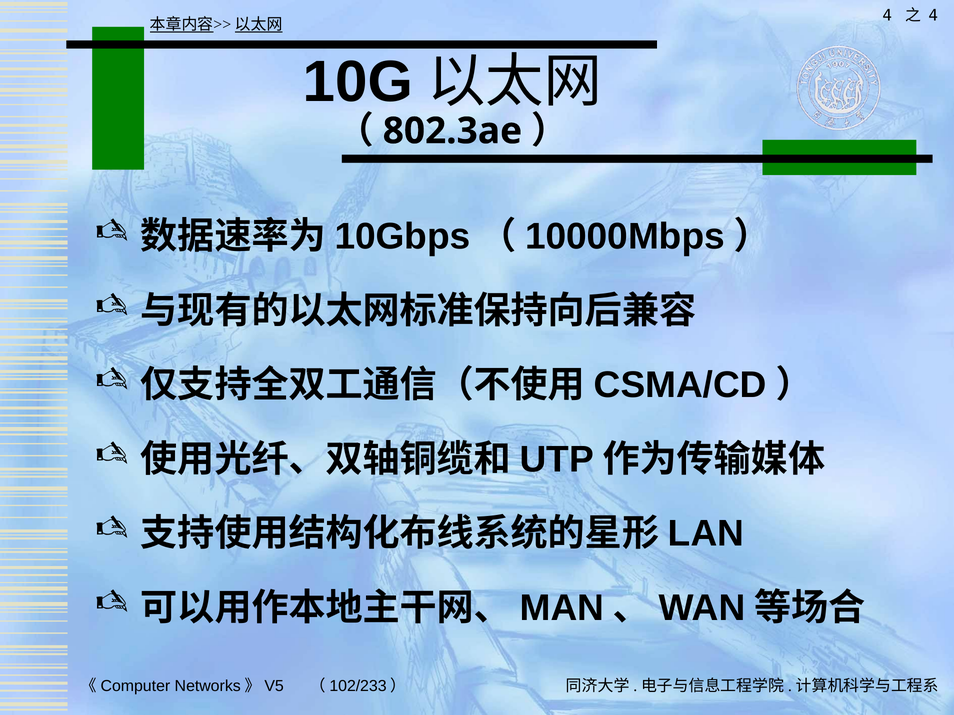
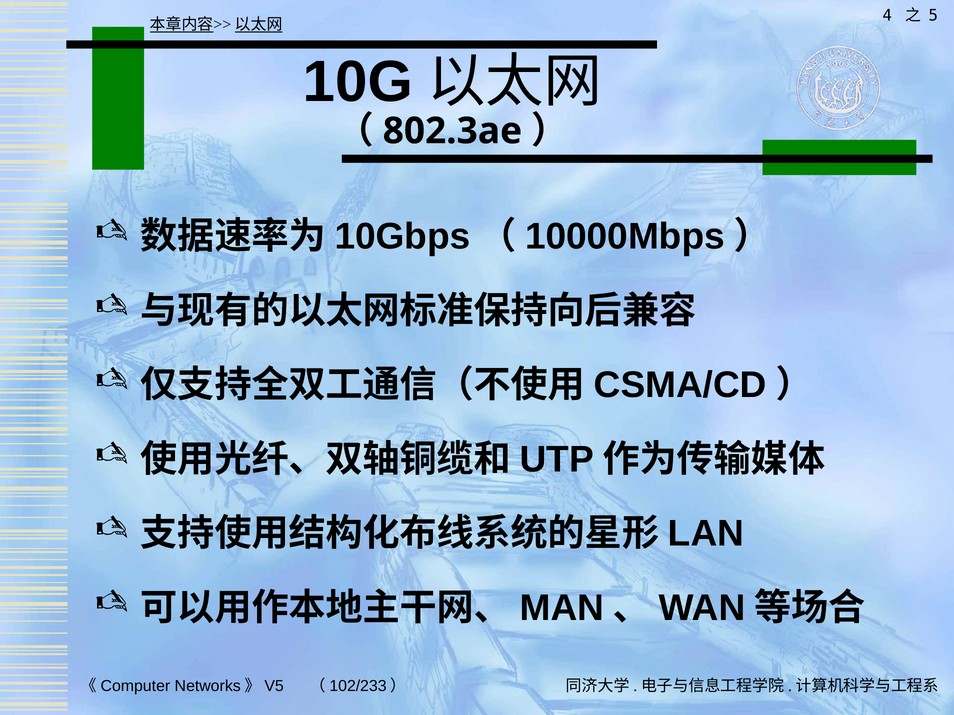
4: 4 -> 5 (933, 15)
